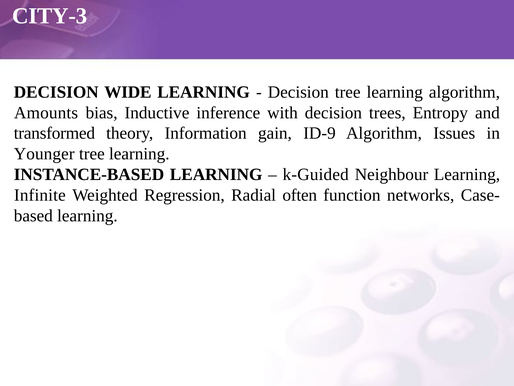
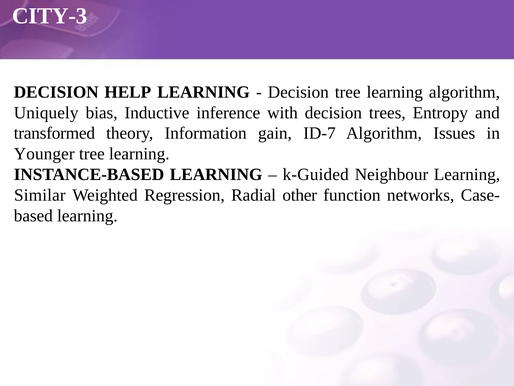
WIDE: WIDE -> HELP (128, 92)
Amounts: Amounts -> Uniquely (46, 113)
ID-9: ID-9 -> ID-7 (319, 133)
Infinite: Infinite -> Similar (40, 195)
often: often -> other (300, 195)
